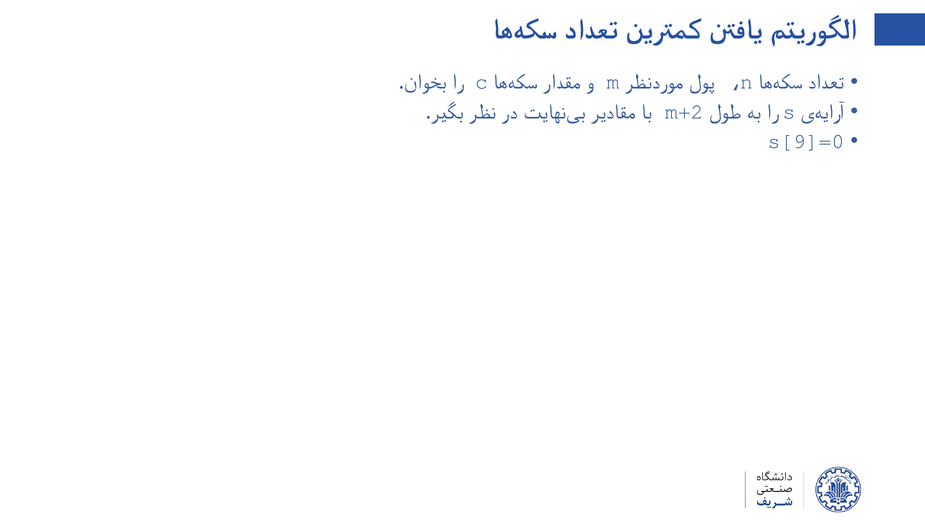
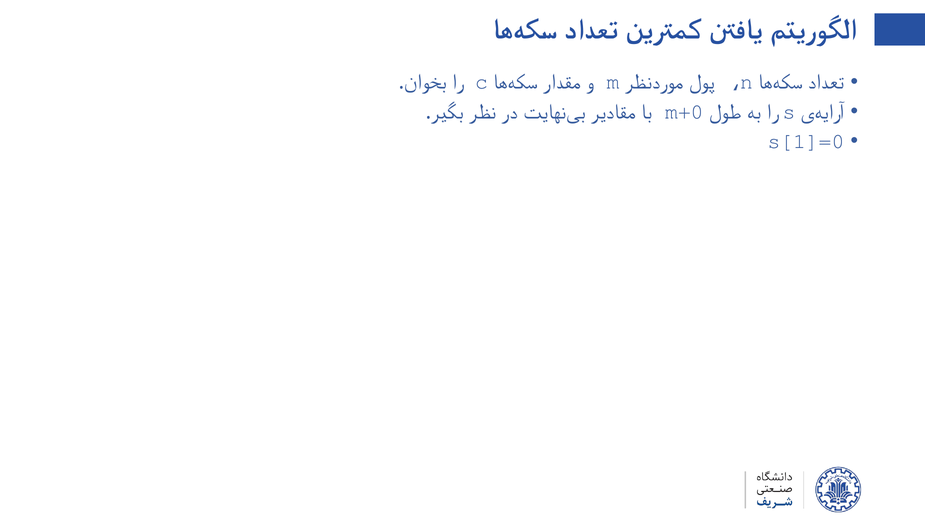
m+2: m+2 -> m+0 (685, 112)
s[9]=0: s[9]=0 -> s[1]=0 (806, 141)
